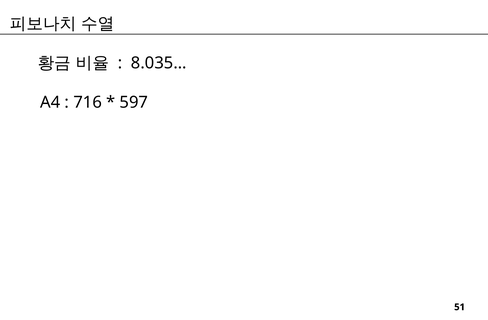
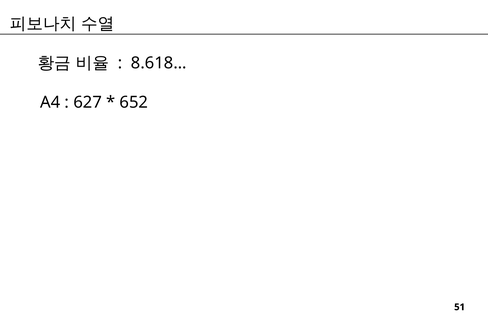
8.035: 8.035 -> 8.618 (159, 63)
716: 716 -> 627 (88, 102)
597: 597 -> 652 (134, 102)
